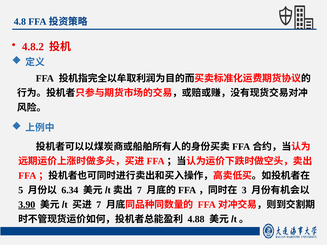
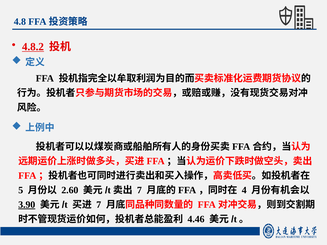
4.8.2 underline: none -> present (33, 47)
6.34: 6.34 -> 2.60 (70, 190)
3: 3 -> 4 (244, 190)
4.88: 4.88 -> 4.46 (196, 220)
